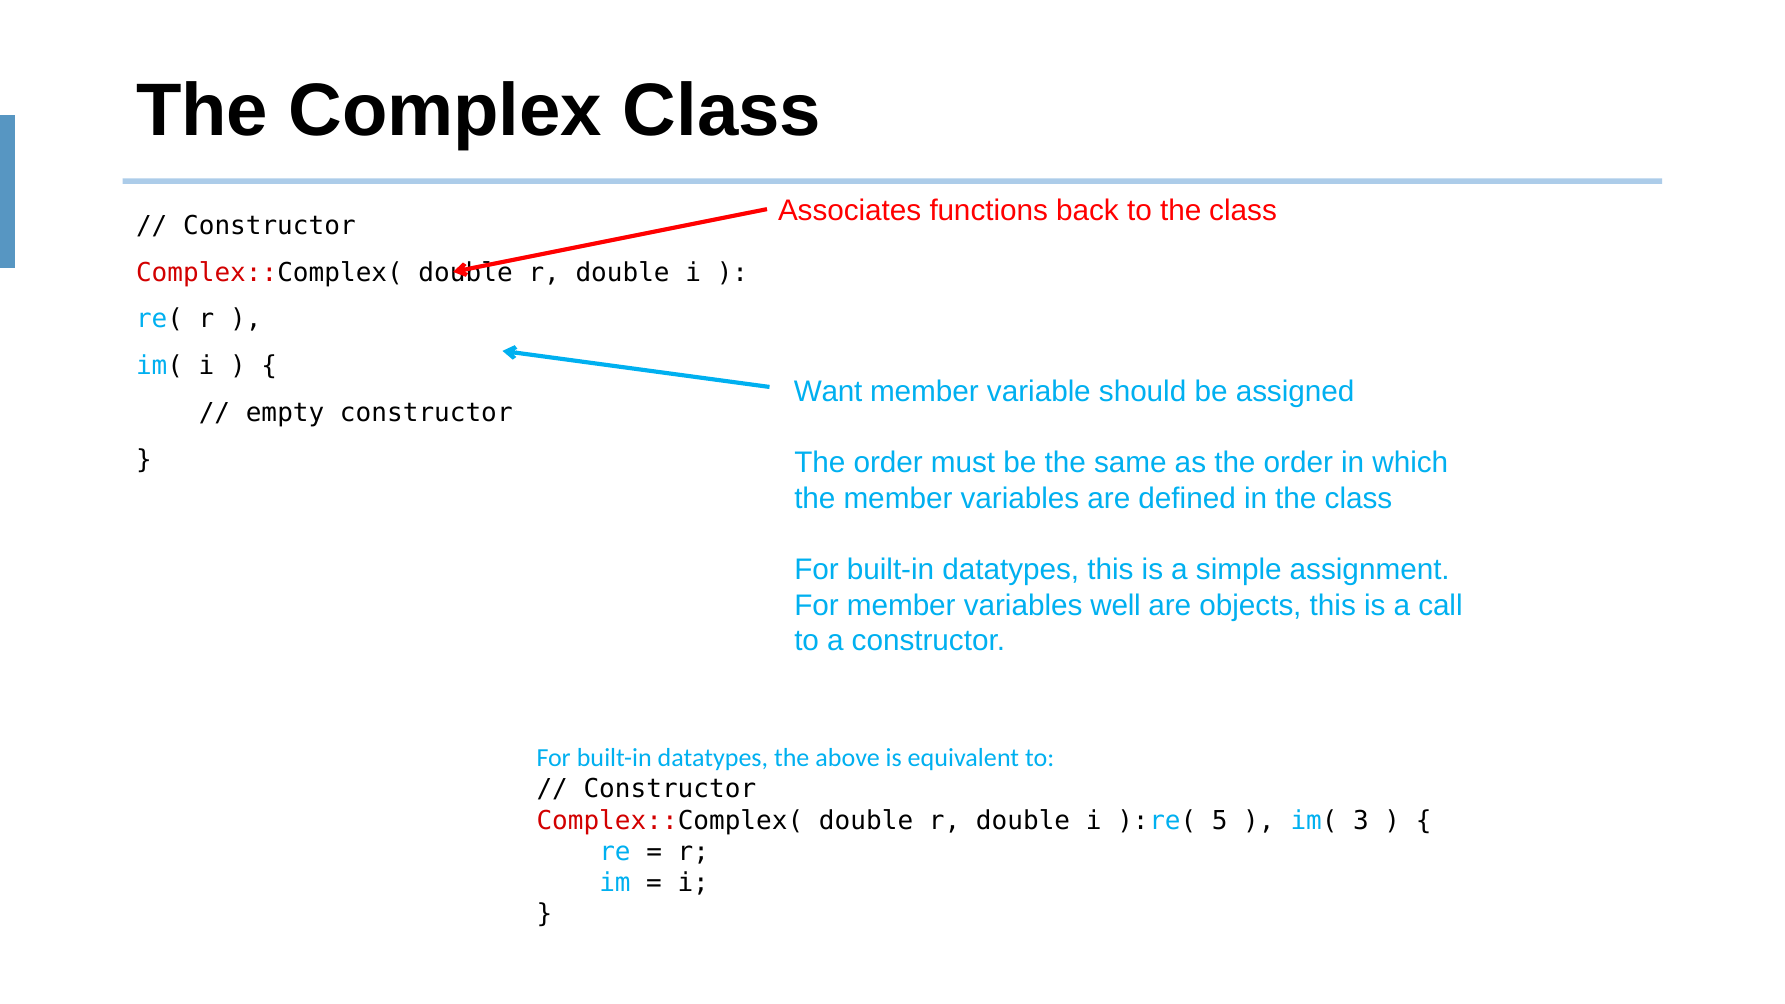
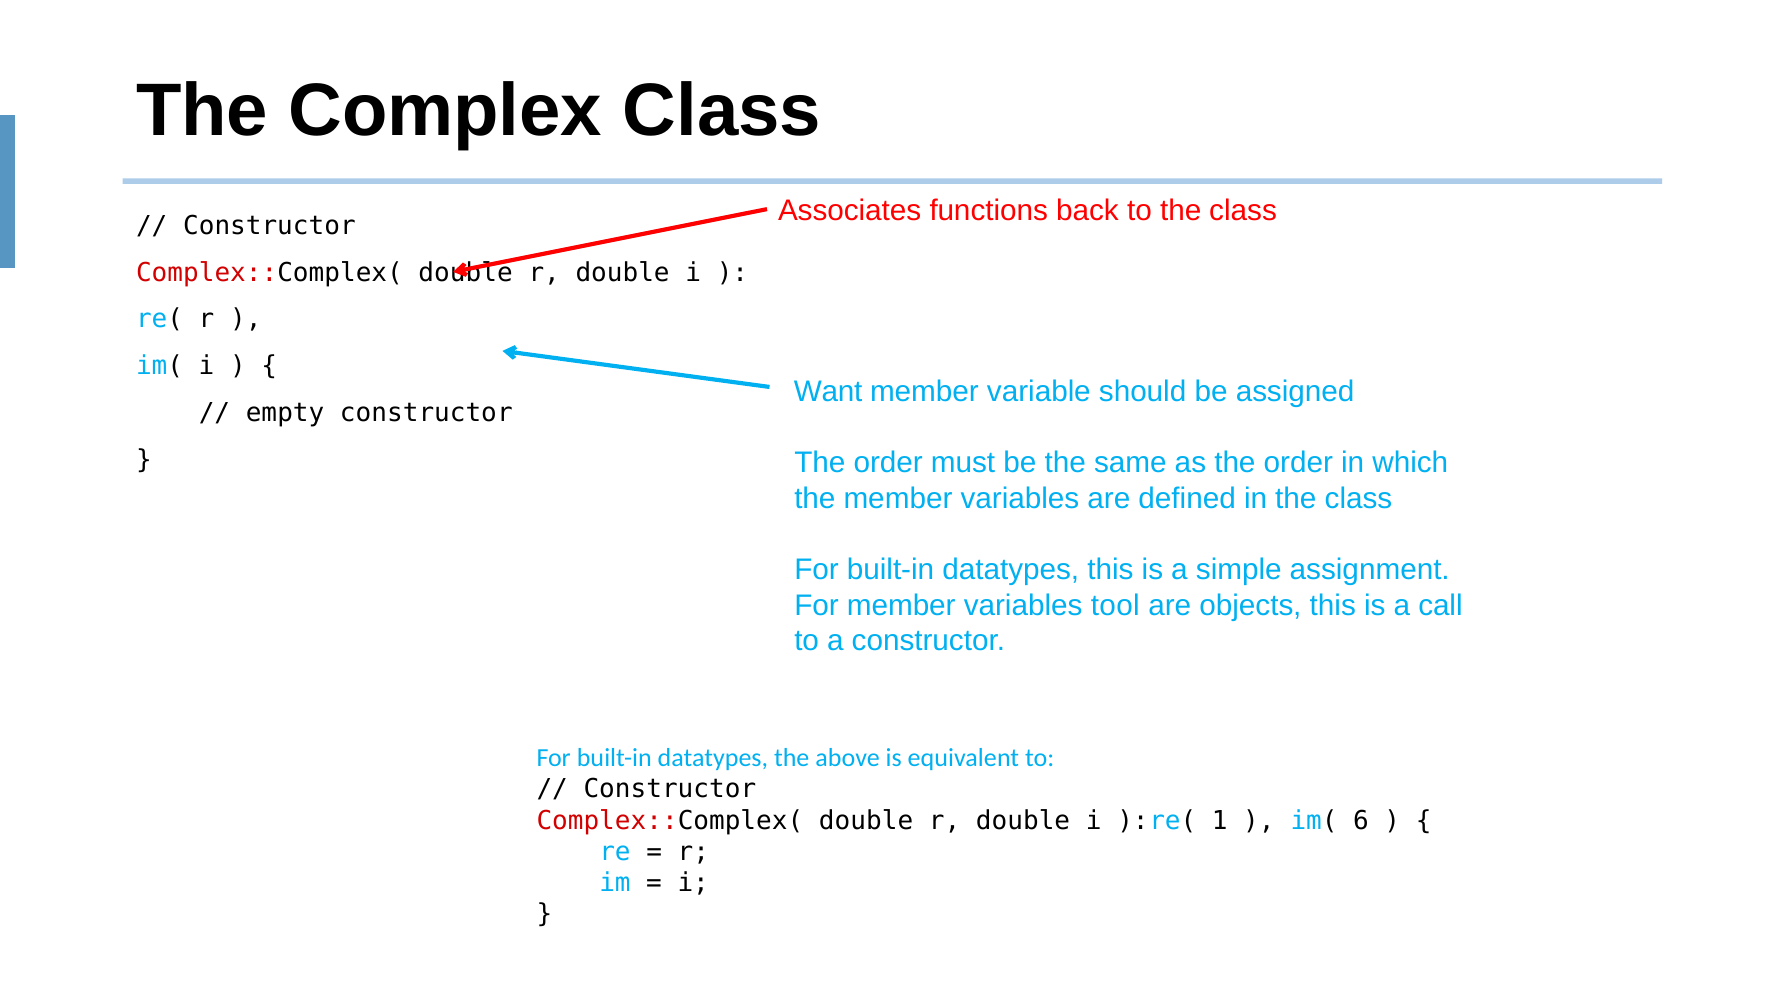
well: well -> tool (1115, 605)
5: 5 -> 1 (1220, 820)
3: 3 -> 6 (1361, 820)
